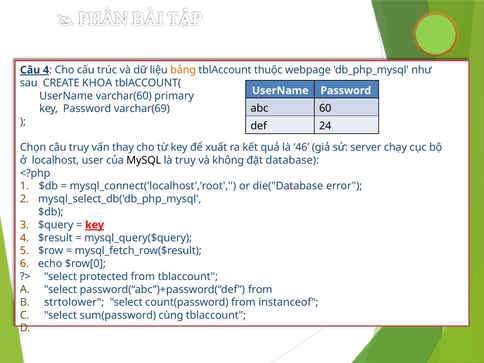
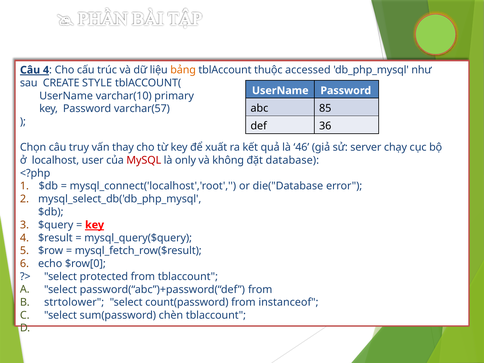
webpage: webpage -> accessed (308, 70)
KHOA: KHOA -> STYLE (97, 83)
varchar(60: varchar(60 -> varchar(10 (124, 96)
60: 60 -> 85 (325, 108)
varchar(69: varchar(69 -> varchar(57 (142, 109)
24: 24 -> 36 (325, 126)
MySQL colour: black -> red (144, 160)
là truy: truy -> only (185, 160)
cùng: cùng -> chèn (171, 315)
